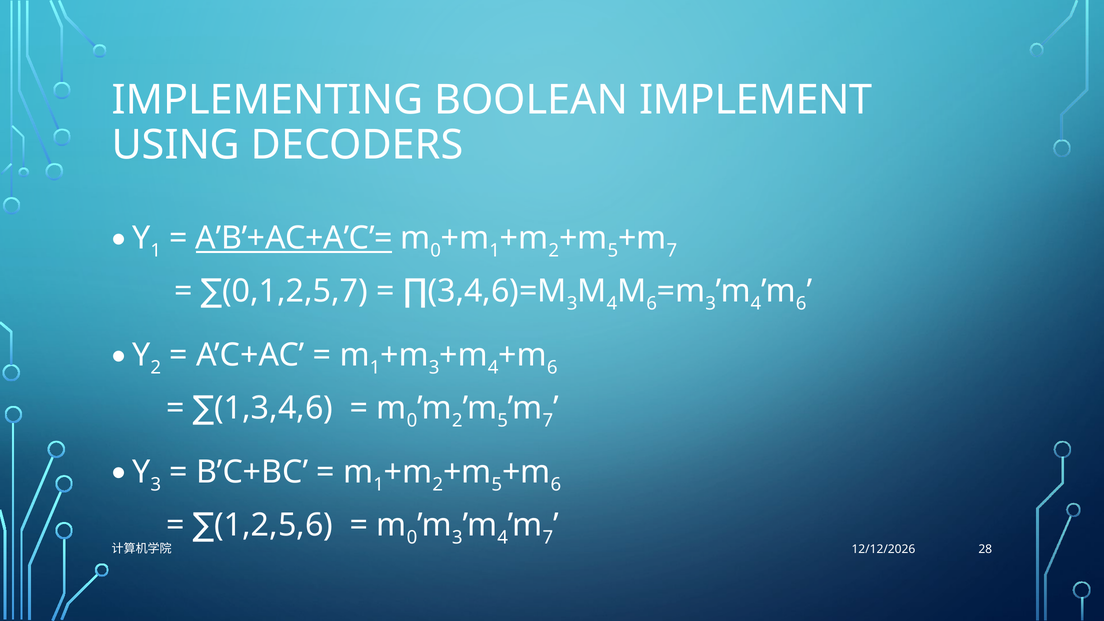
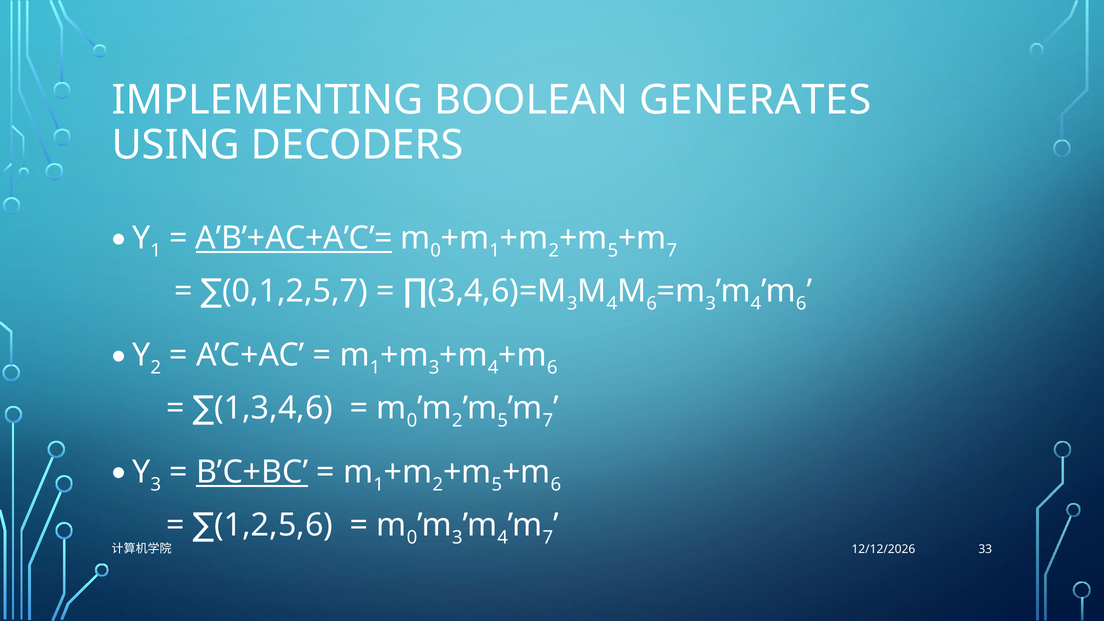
IMPLEMENT: IMPLEMENT -> GENERATES (755, 100)
B’C+BC underline: none -> present (252, 472)
28: 28 -> 33 (985, 549)
